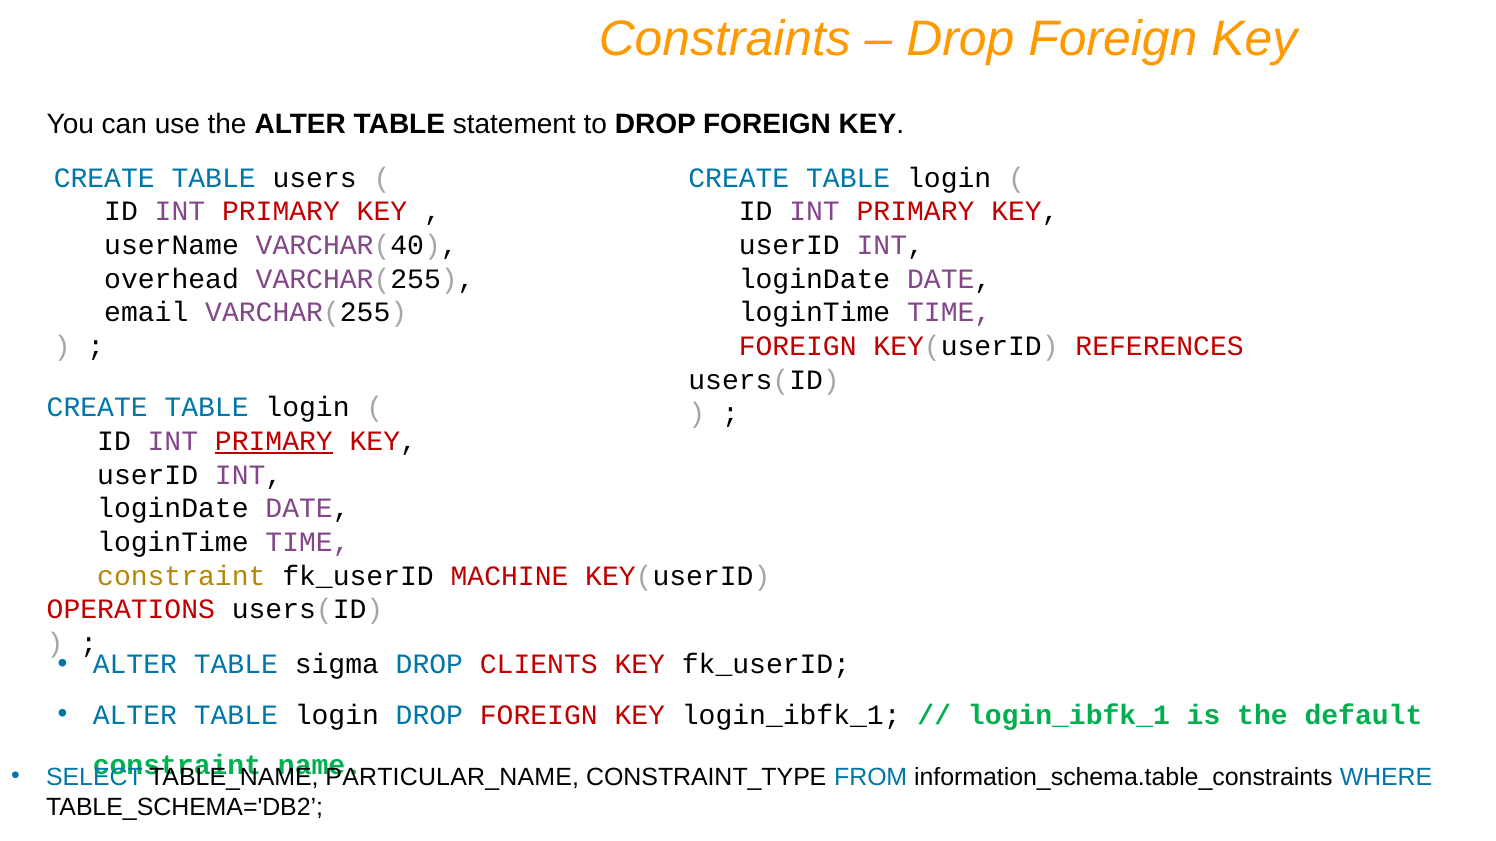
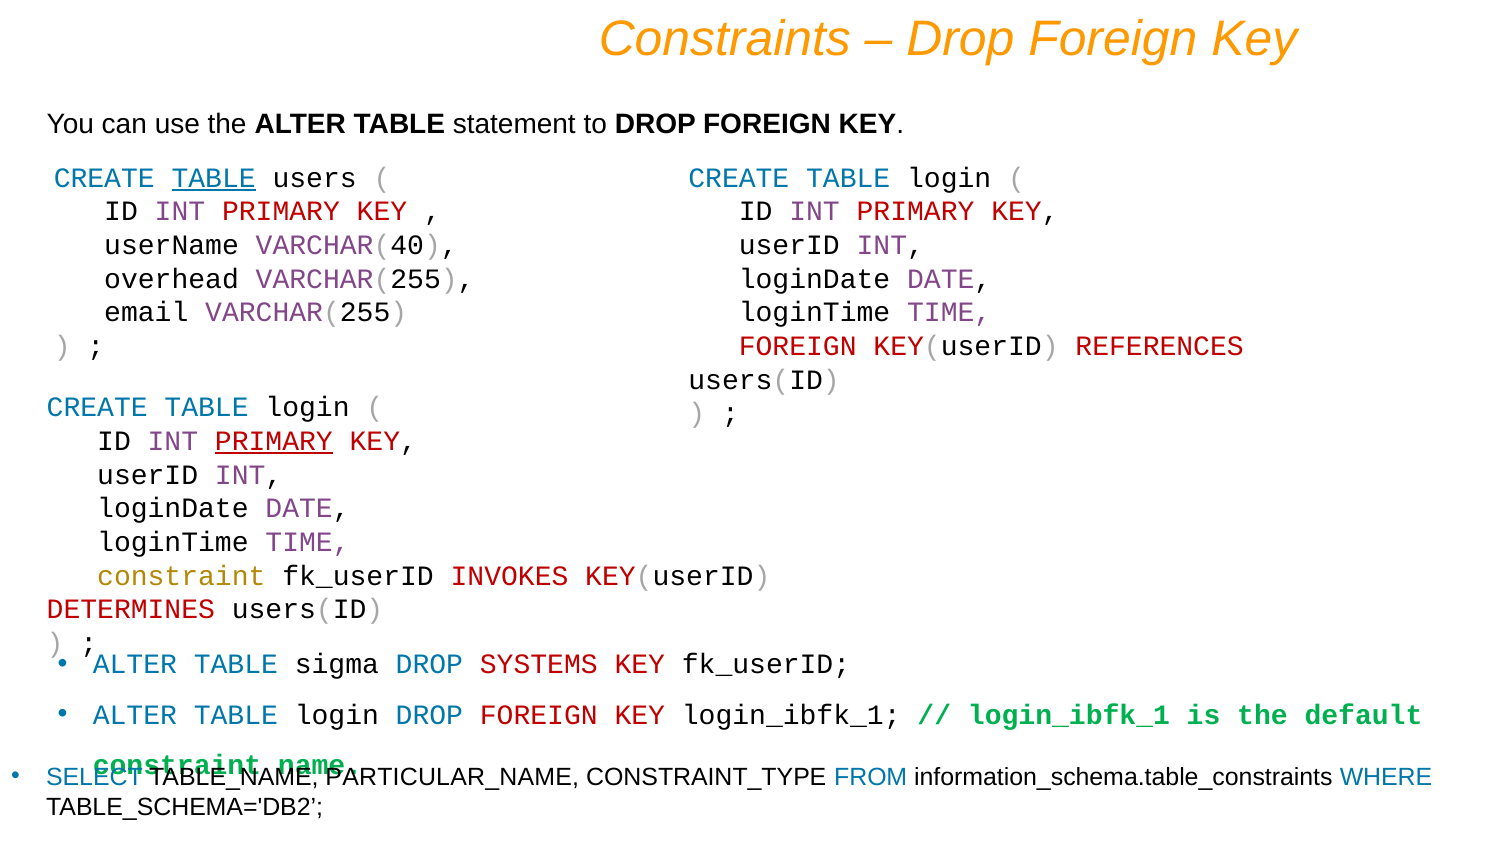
TABLE underline: none -> present (214, 178)
MACHINE: MACHINE -> INVOKES (510, 576)
OPERATIONS: OPERATIONS -> DETERMINES (131, 610)
CLIENTS: CLIENTS -> SYSTEMS (539, 665)
